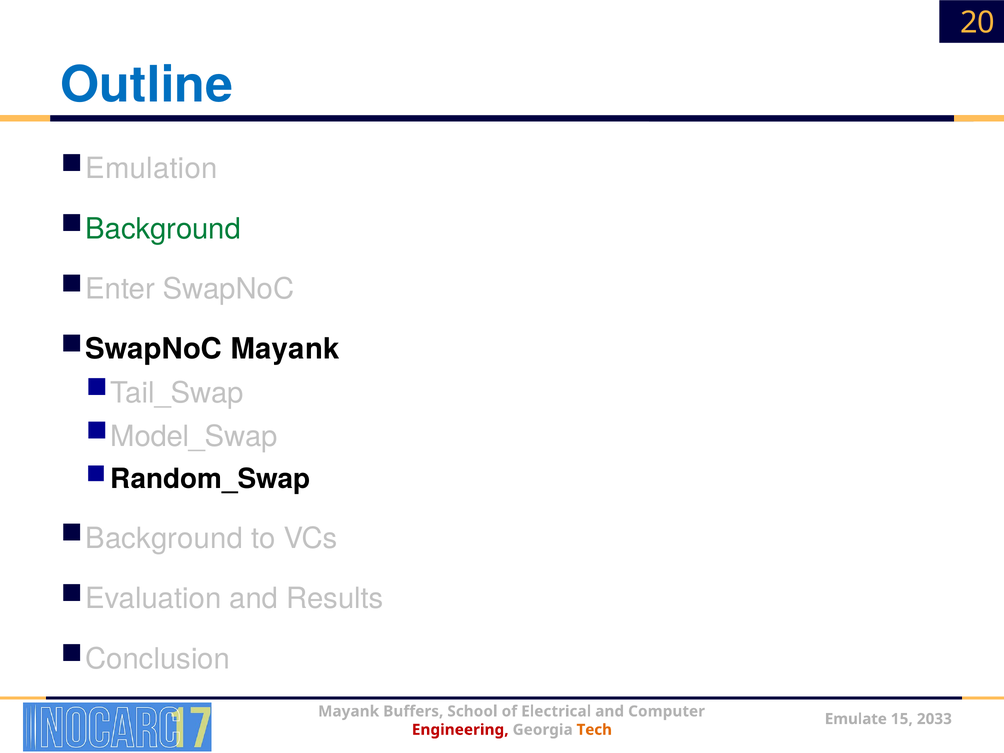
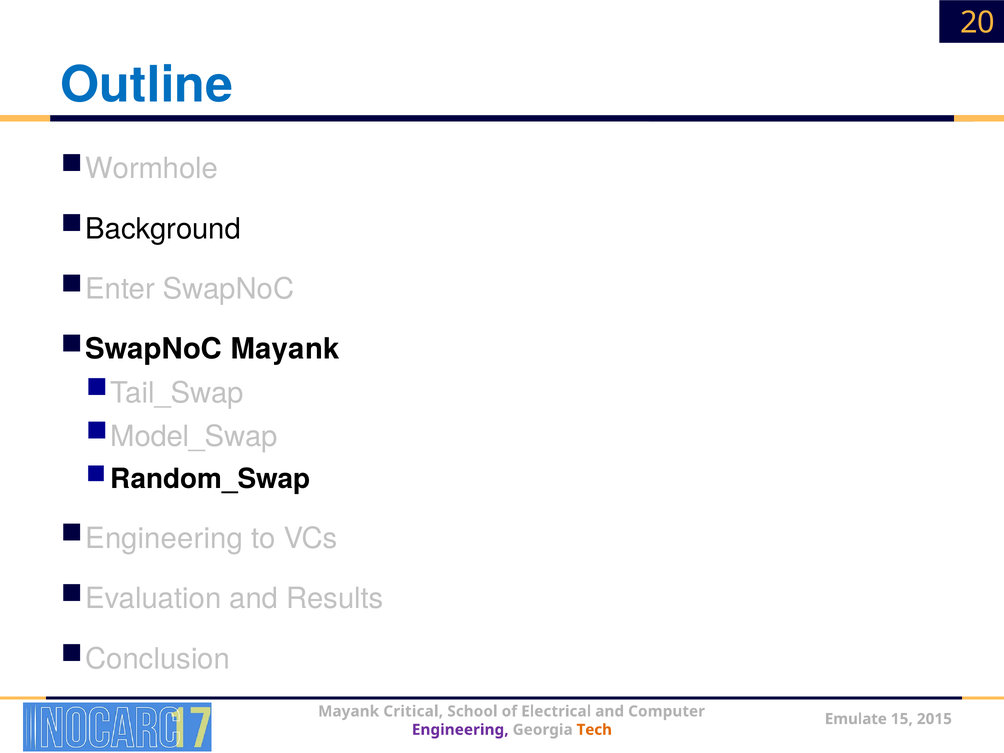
Emulation: Emulation -> Wormhole (152, 169)
Background colour: green -> black (163, 229)
Background: Background -> Engineering (164, 538)
Buffers: Buffers -> Critical (413, 711)
2033: 2033 -> 2015 (934, 719)
Engineering colour: red -> purple (460, 730)
